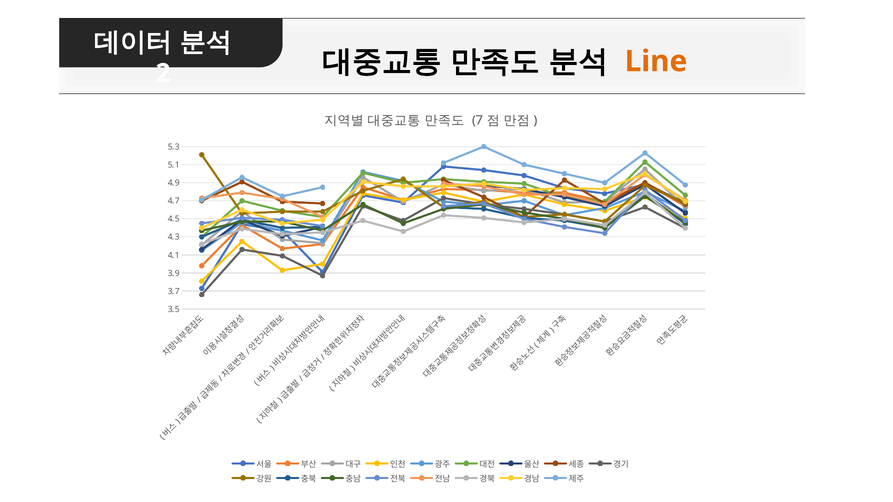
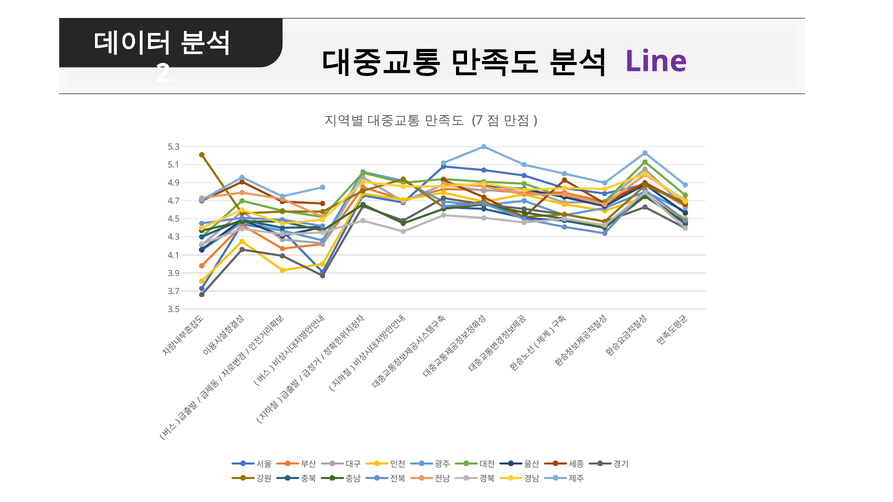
Line colour: orange -> purple (656, 61)
